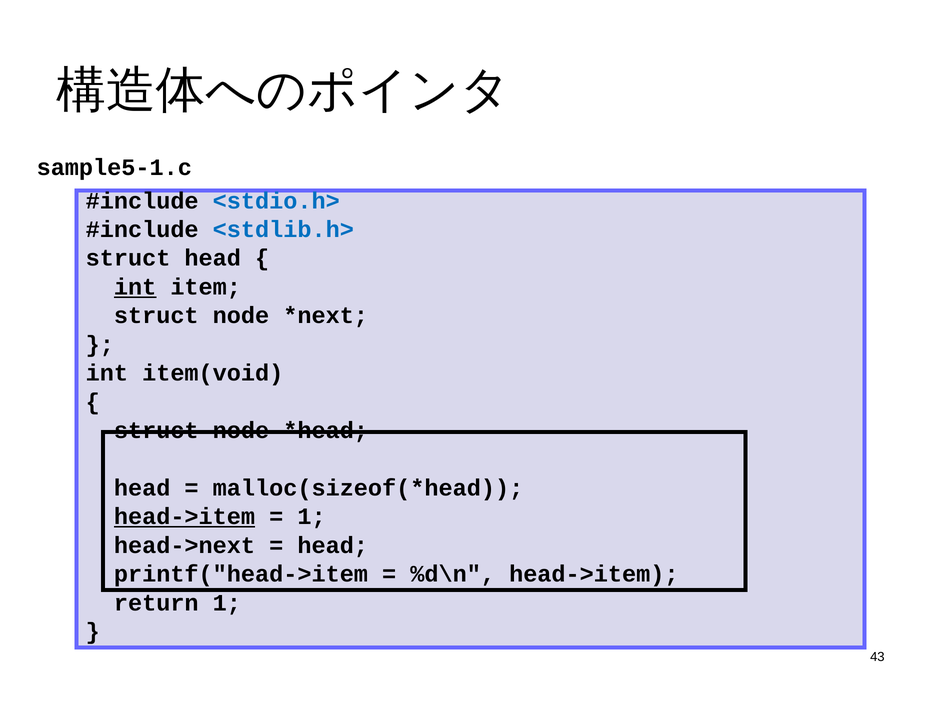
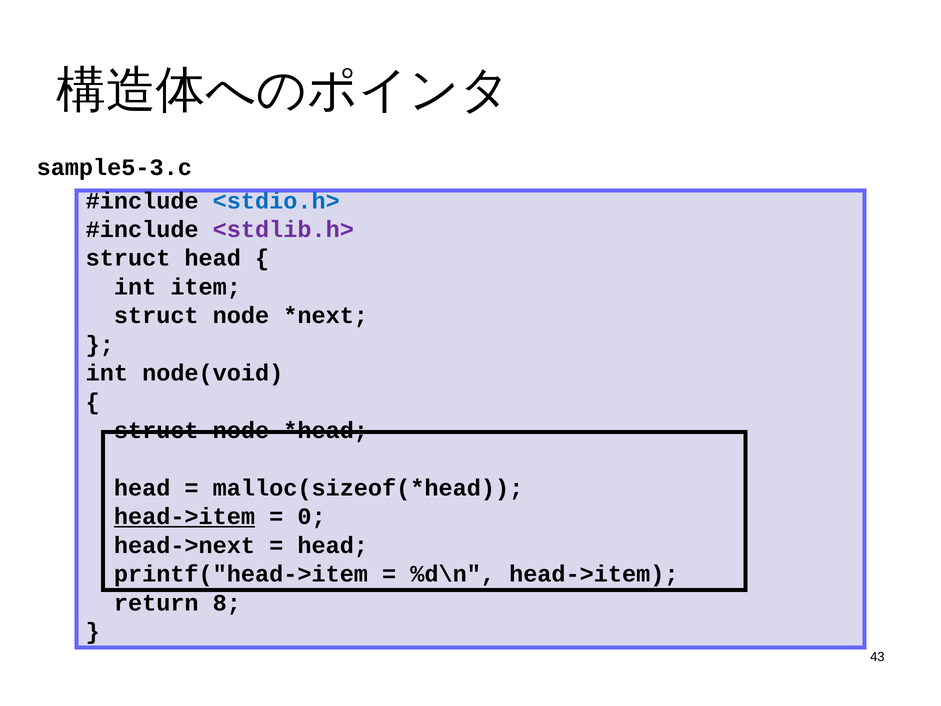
sample5-1.c: sample5-1.c -> sample5-3.c (114, 168)
<stdlib.h> colour: blue -> purple (283, 229)
int underline: present -> none (135, 287)
item(void: item(void -> node(void (213, 373)
1: 1 -> 0 (312, 517)
return 1: 1 -> 8 (227, 603)
